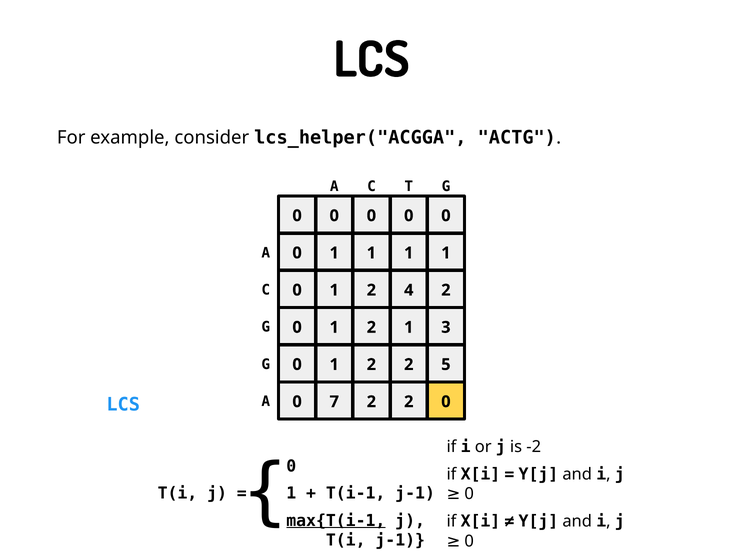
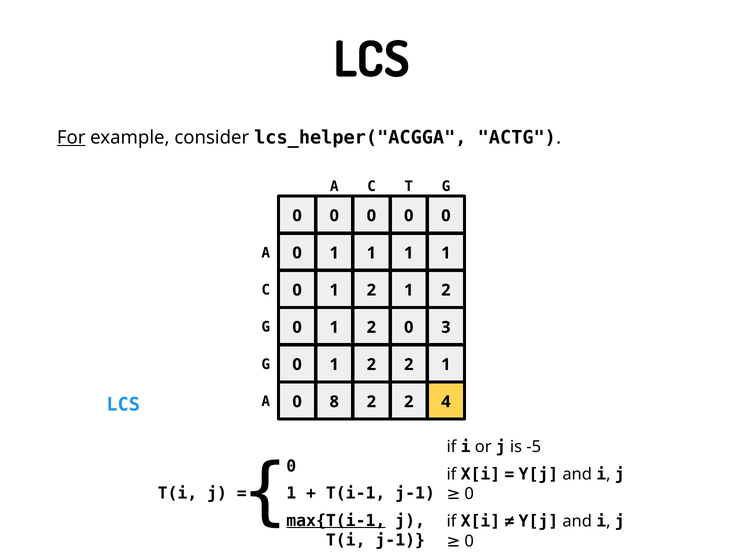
For underline: none -> present (71, 137)
1 2 4: 4 -> 1 (409, 290)
0 1 2 1: 1 -> 0 (409, 327)
2 2 5: 5 -> 1 (446, 364)
7: 7 -> 8 (334, 401)
2 2 0: 0 -> 4 (446, 401)
-2: -2 -> -5 (534, 446)
